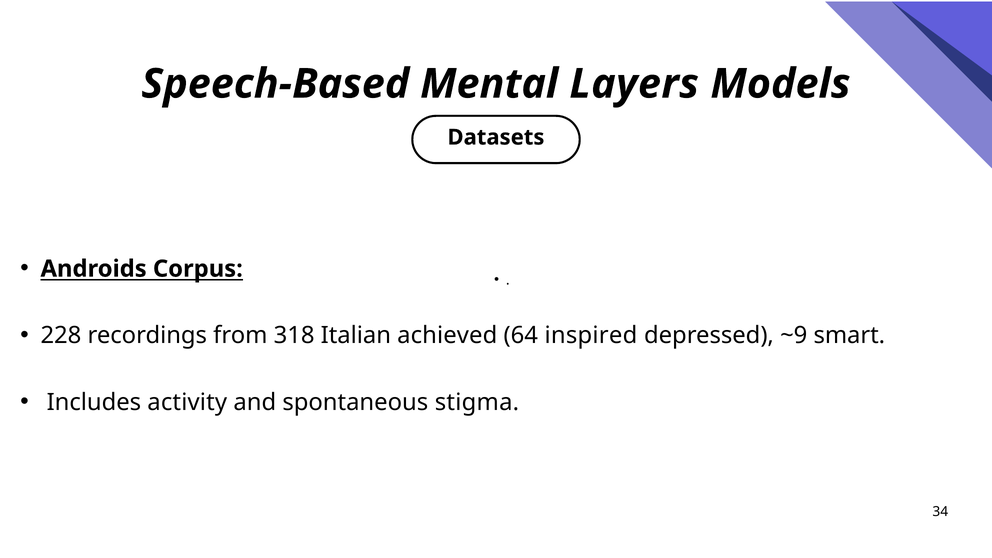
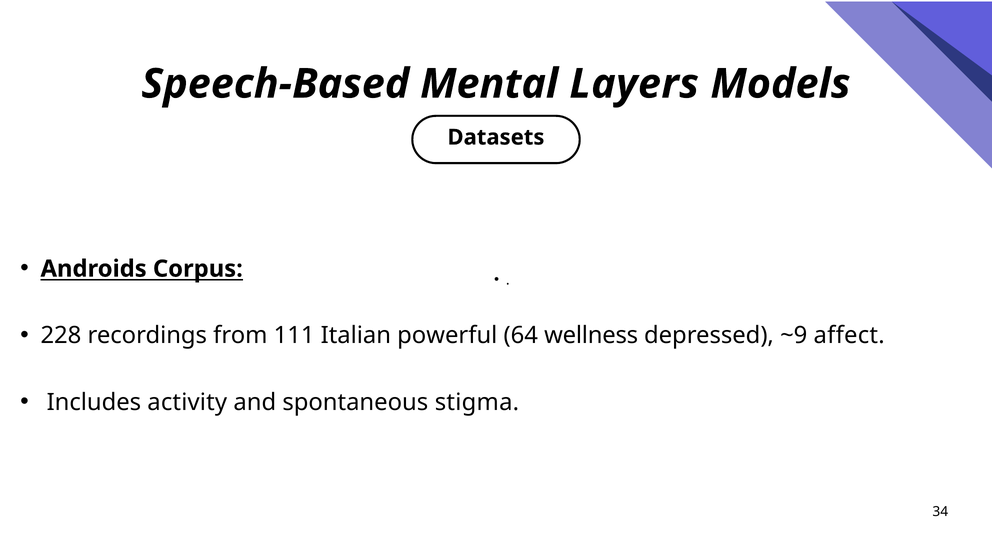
318: 318 -> 111 (294, 336)
achieved: achieved -> powerful (447, 336)
inspired: inspired -> wellness (591, 336)
smart: smart -> affect (849, 336)
